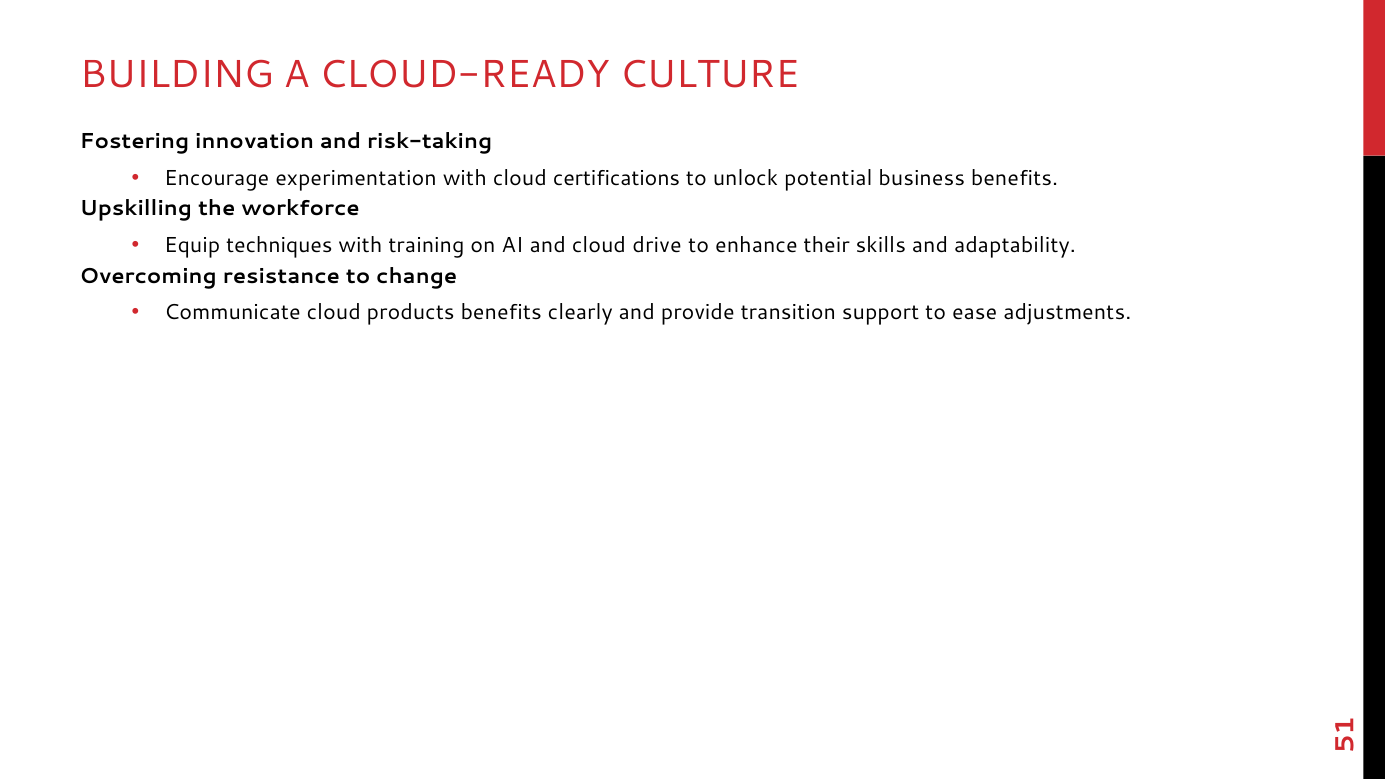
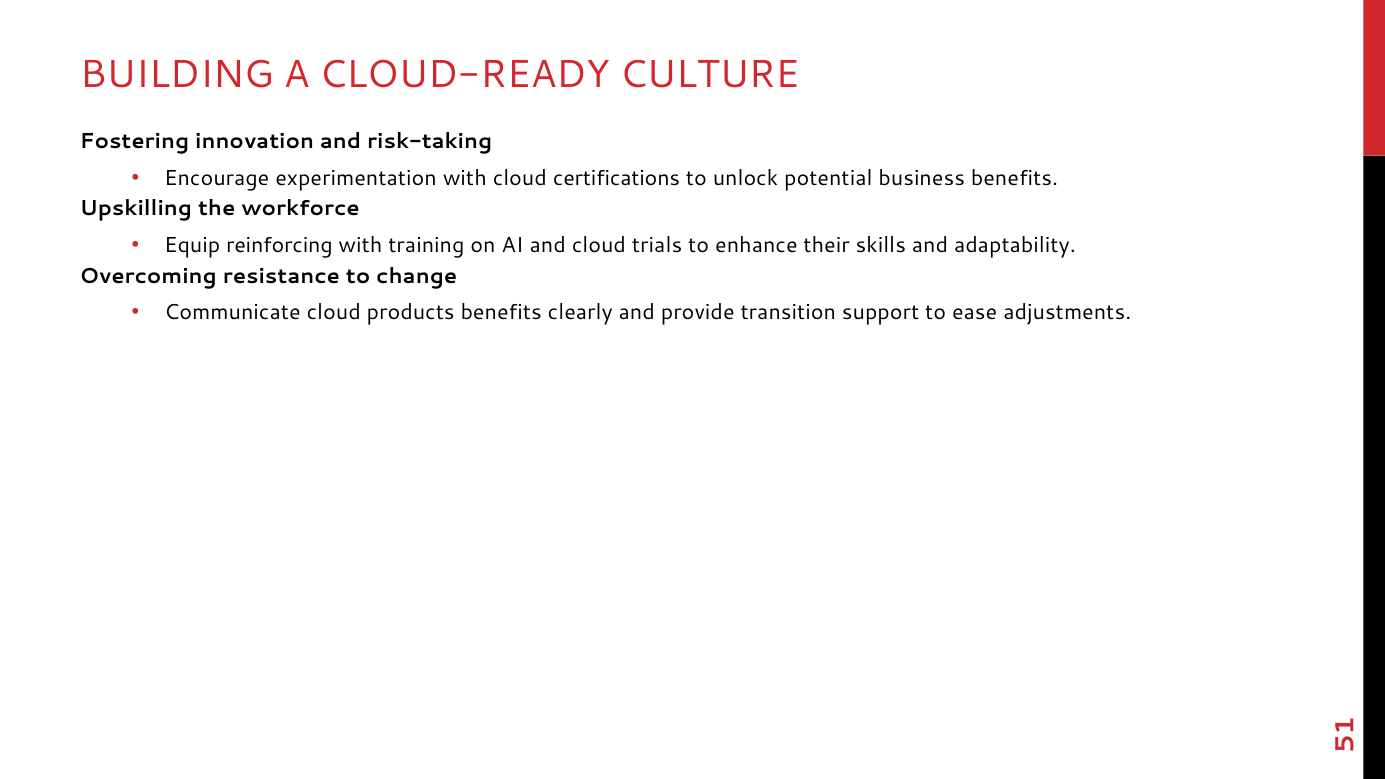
techniques: techniques -> reinforcing (279, 246)
drive: drive -> trials (657, 246)
